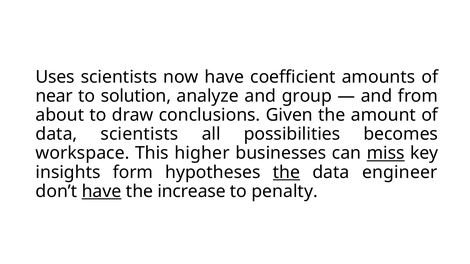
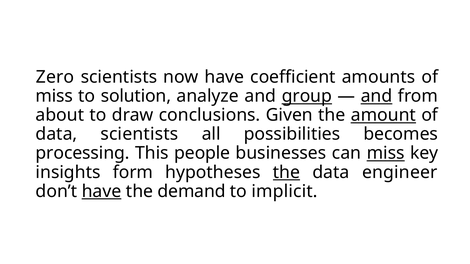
Uses: Uses -> Zero (55, 77)
near: near -> miss (54, 96)
group underline: none -> present (307, 96)
and underline: none -> present (377, 96)
amount underline: none -> present (383, 115)
workspace: workspace -> processing (83, 153)
higher: higher -> people (202, 153)
increase: increase -> demand (192, 191)
penalty: penalty -> implicit (285, 191)
